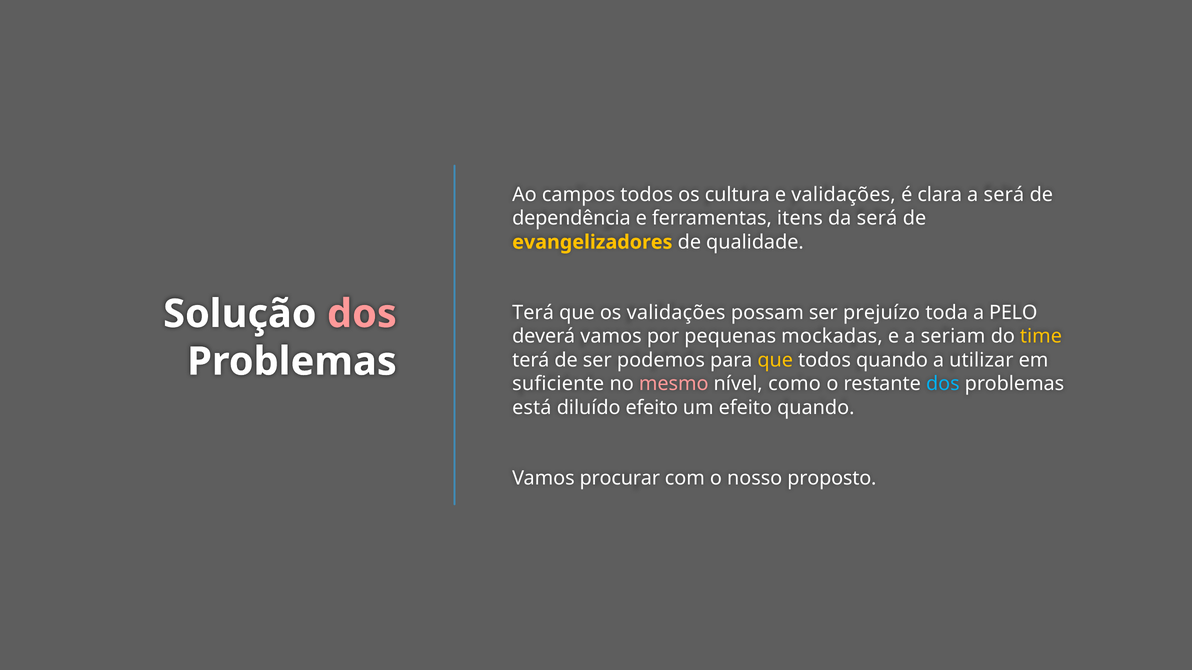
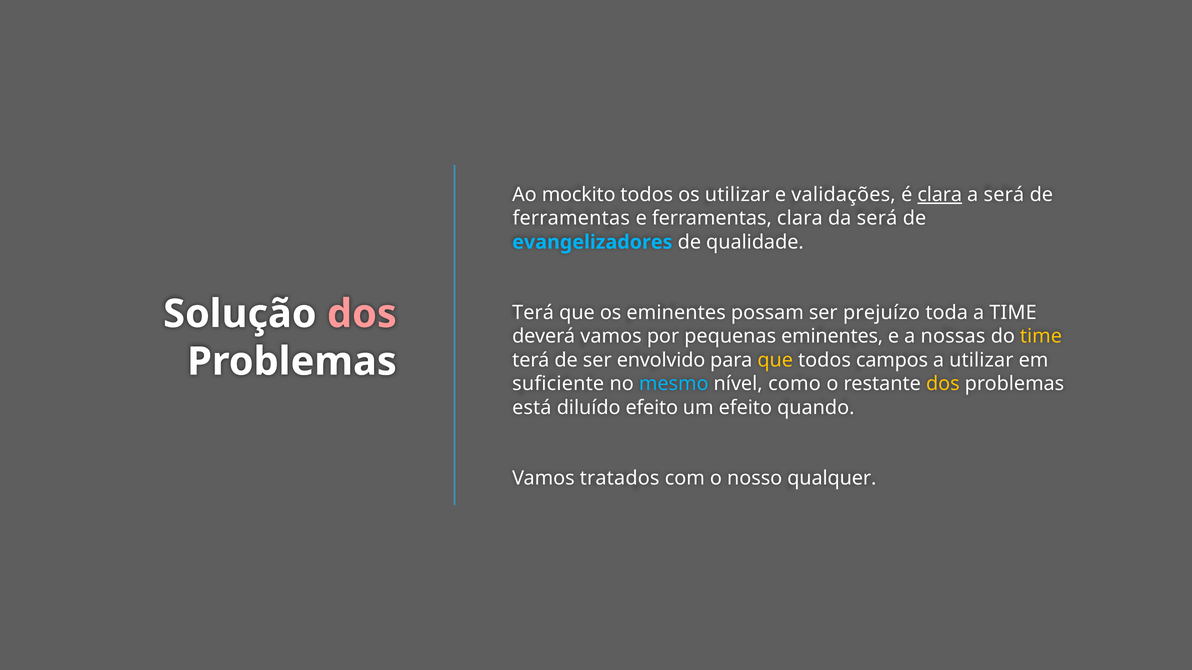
campos: campos -> mockito (579, 195)
os cultura: cultura -> utilizar (737, 195)
clara underline: none -> present (940, 195)
dependência: dependência -> ferramentas (571, 219)
ferramentas itens: itens -> clara (800, 219)
evangelizadores colour: yellow -> light blue (592, 242)
os validações: validações -> eminentes (676, 313)
a PELO: PELO -> TIME (1013, 313)
pequenas mockadas: mockadas -> eminentes (832, 337)
seriam: seriam -> nossas (953, 337)
podemos: podemos -> envolvido (661, 360)
todos quando: quando -> campos (892, 360)
mesmo colour: pink -> light blue (674, 384)
dos colour: light blue -> yellow (943, 384)
procurar: procurar -> tratados (620, 478)
proposto: proposto -> qualquer (832, 478)
